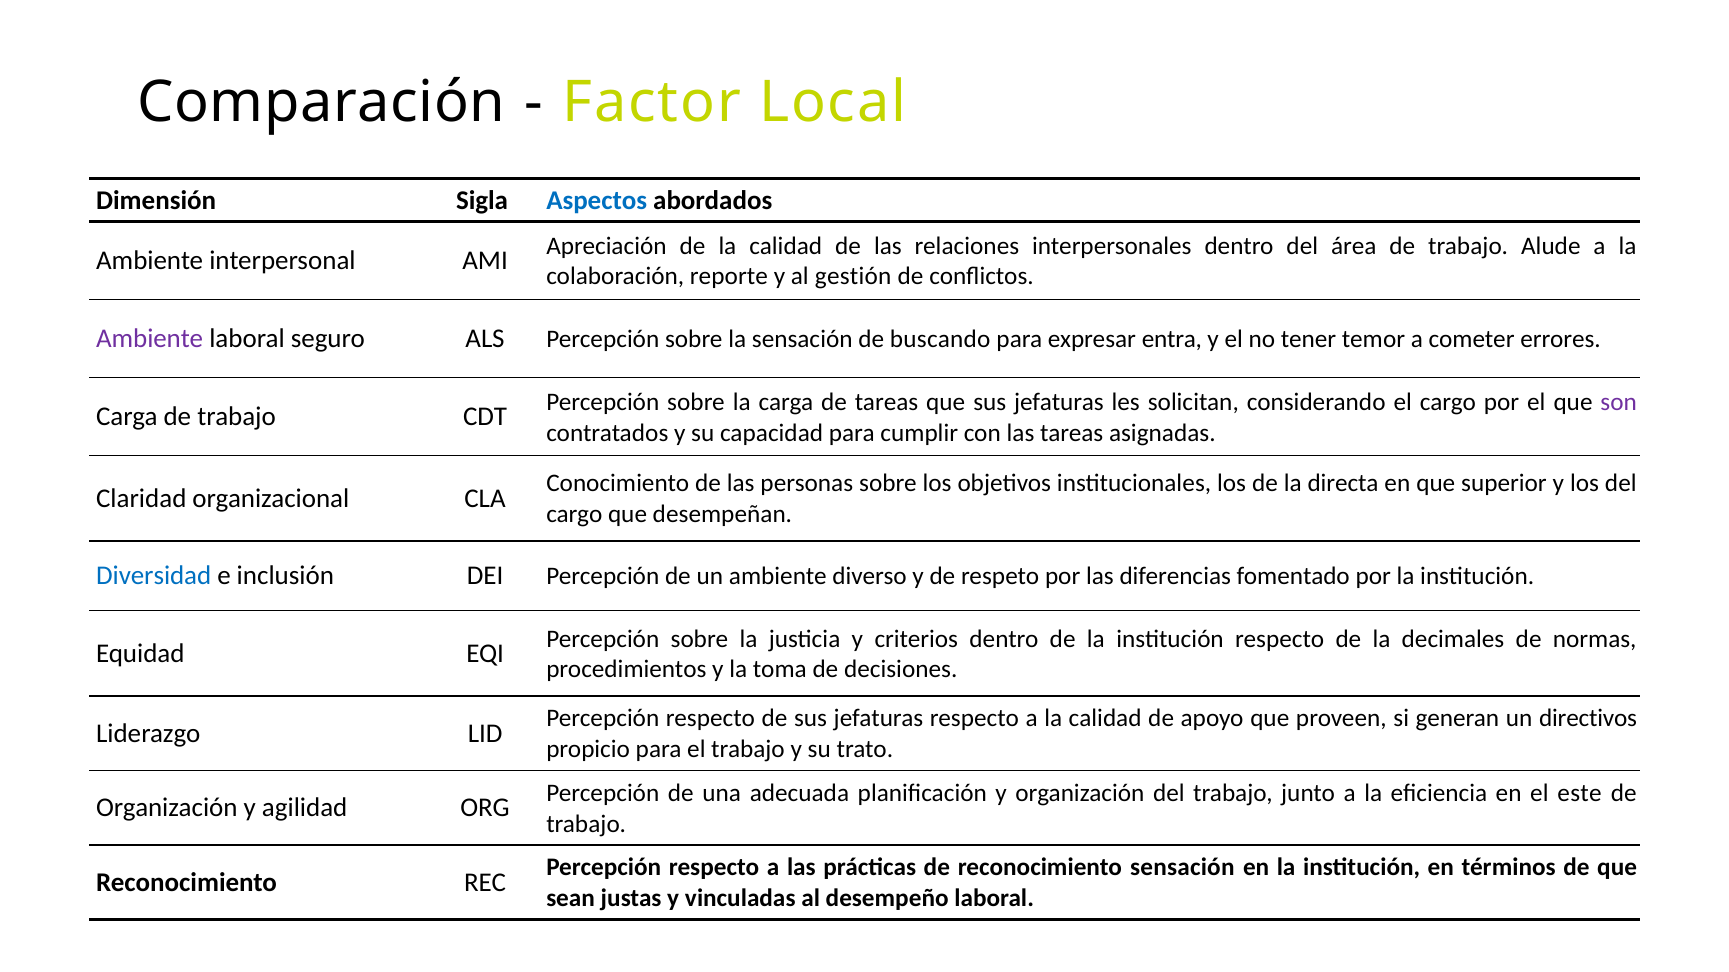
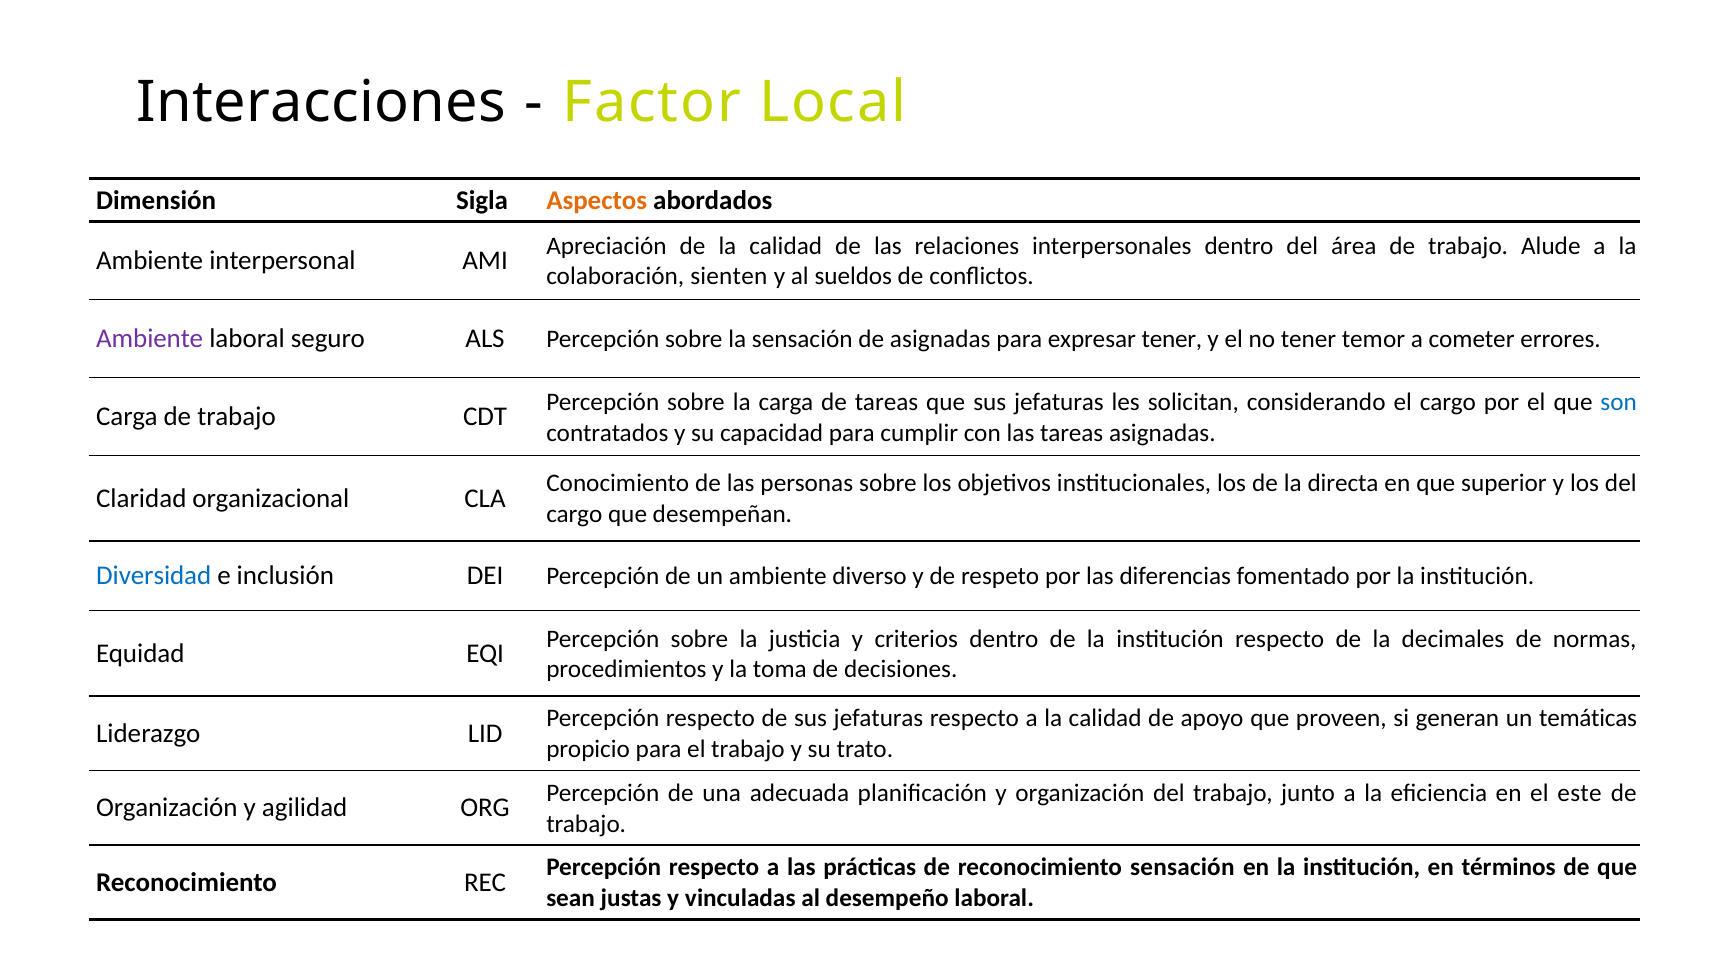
Comparación: Comparación -> Interacciones (321, 102)
Aspectos colour: blue -> orange (597, 201)
reporte: reporte -> sienten (729, 277)
gestión: gestión -> sueldos (853, 277)
de buscando: buscando -> asignadas (940, 339)
expresar entra: entra -> tener (1172, 339)
son colour: purple -> blue (1619, 402)
directivos: directivos -> temáticas (1588, 719)
